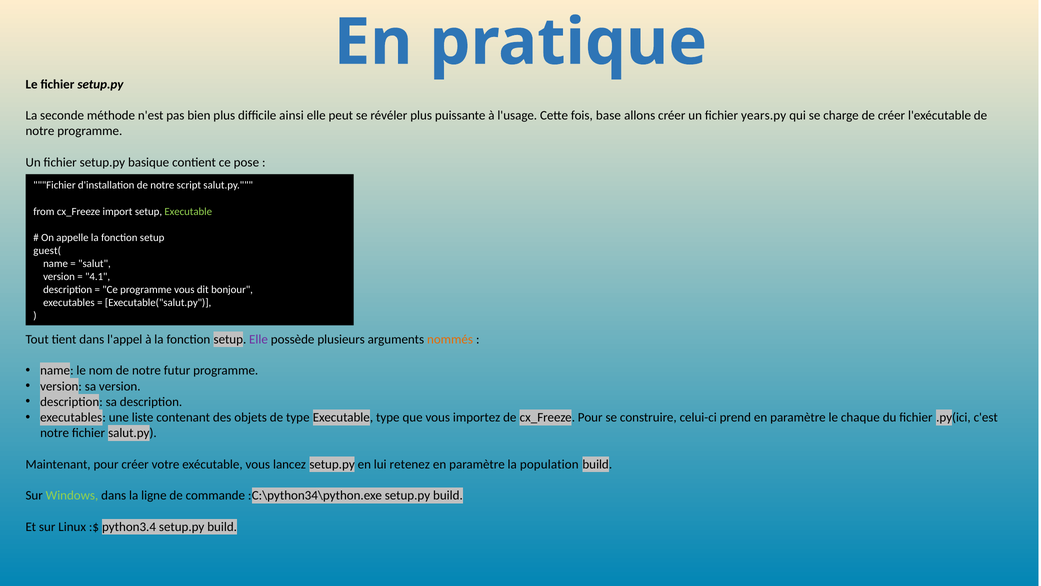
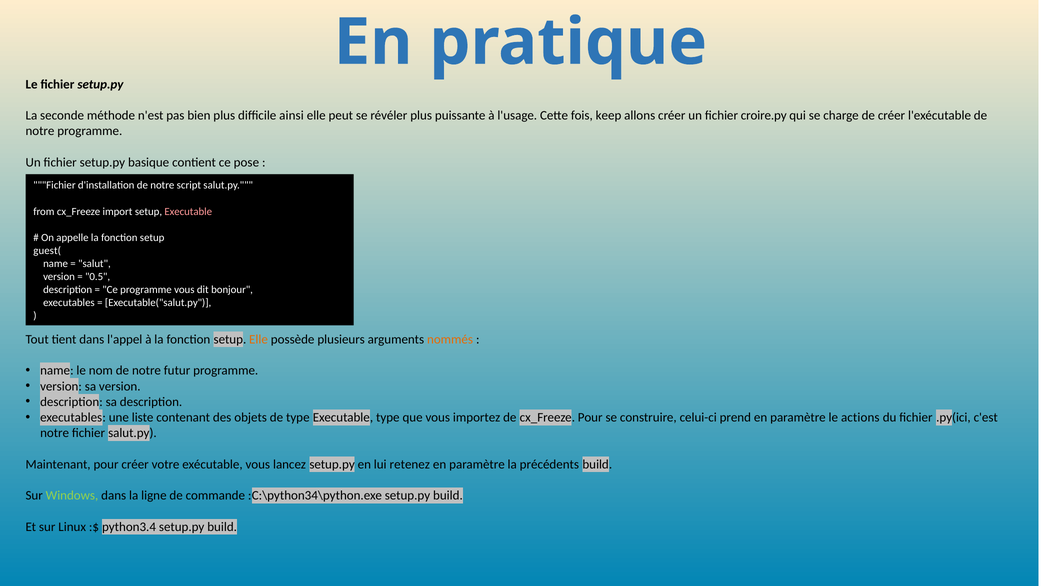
base: base -> keep (609, 115)
years.py: years.py -> croire.py (764, 115)
Executable colour: light green -> pink (188, 211)
4.1: 4.1 -> 0.5 (98, 276)
Elle colour: purple -> orange (259, 339)
chaque: chaque -> actions (860, 417)
population: population -> précédents (549, 464)
